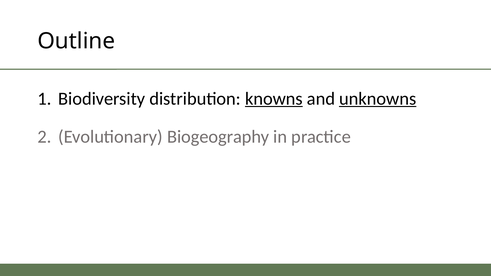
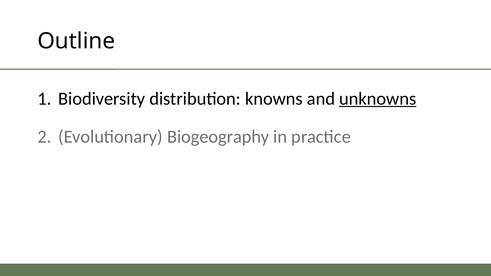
knowns underline: present -> none (274, 99)
